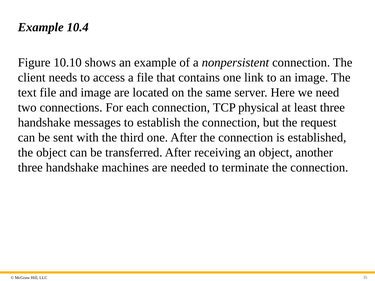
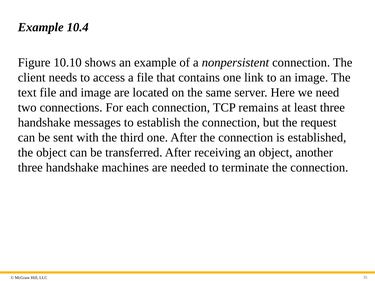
physical: physical -> remains (259, 108)
